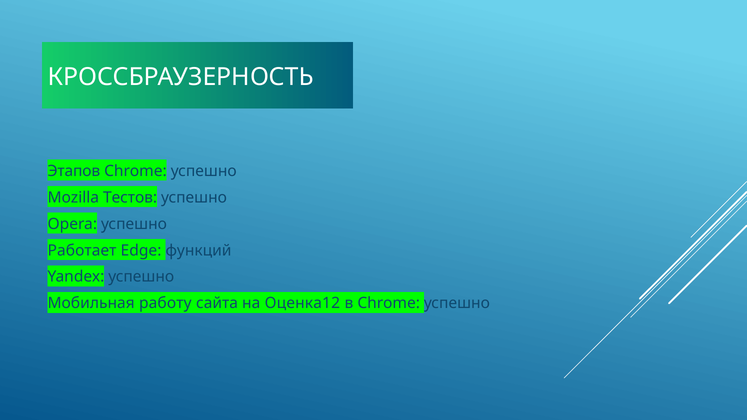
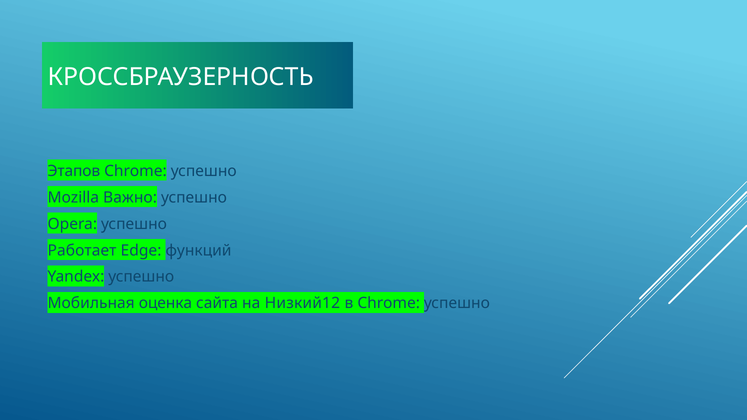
Тестов: Тестов -> Важно (130, 198)
работу: работу -> оценка (165, 303)
Оценка12: Оценка12 -> Низкий12 (302, 303)
